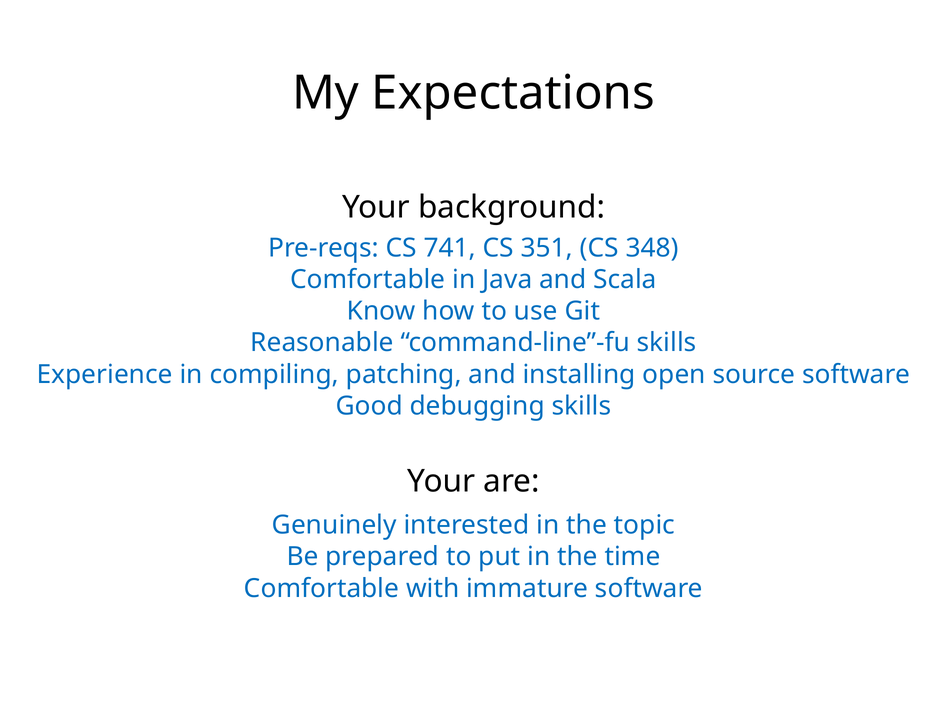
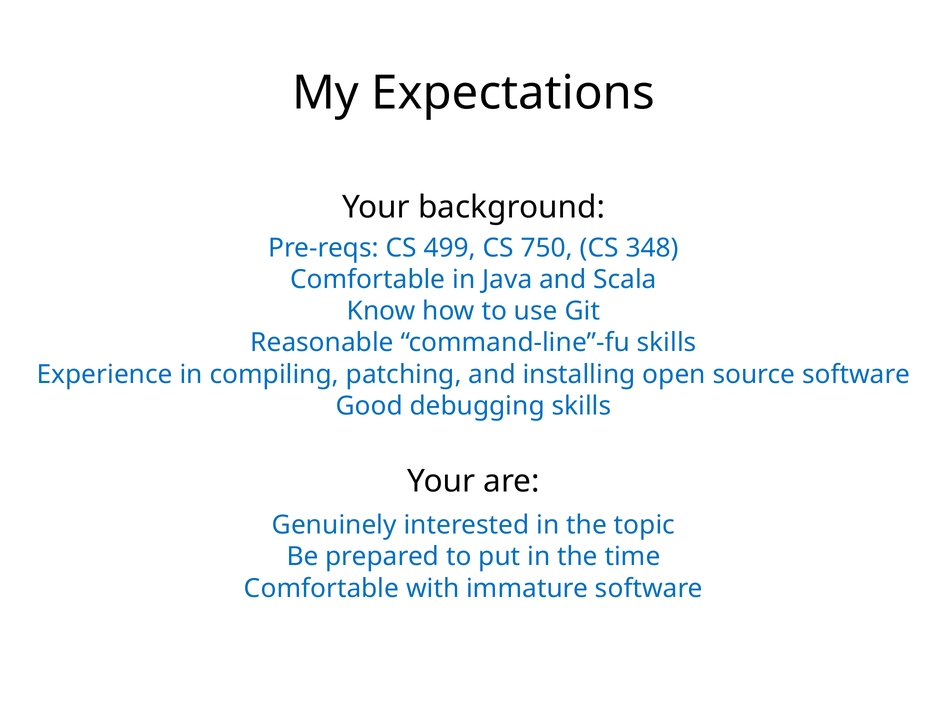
741: 741 -> 499 (450, 248)
351: 351 -> 750 (547, 248)
